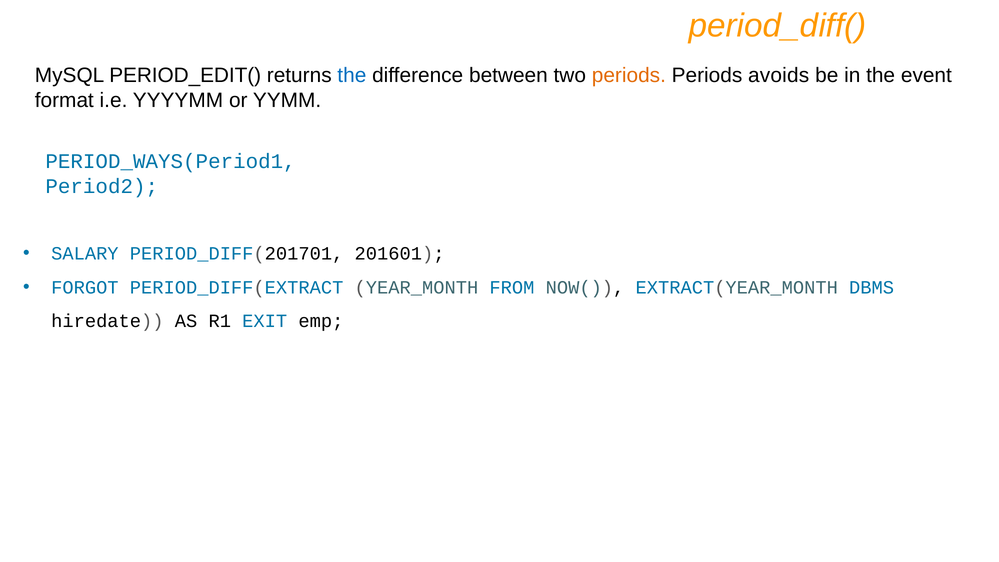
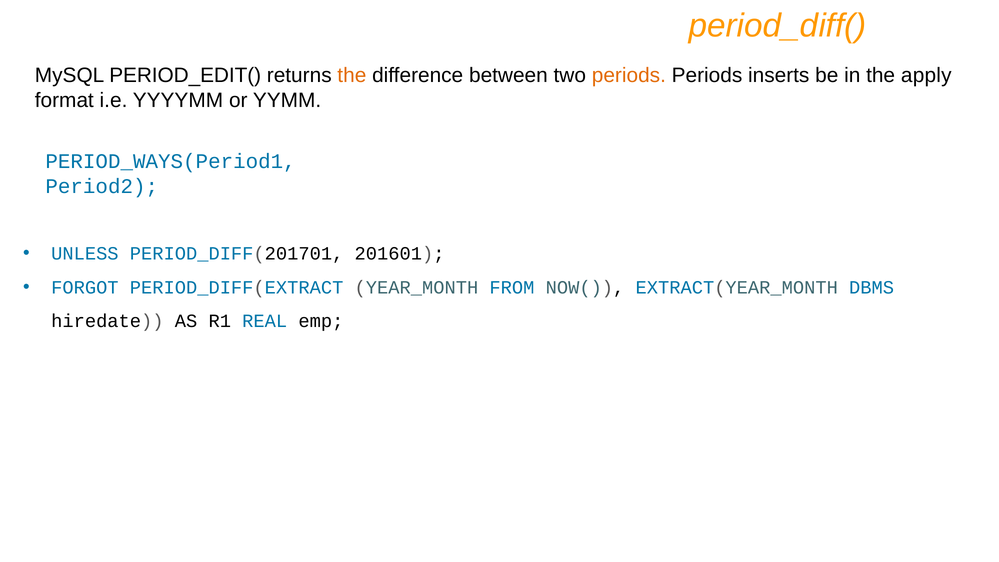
the colour: blue -> orange (352, 75)
avoids: avoids -> inserts (779, 75)
event: event -> apply (926, 75)
SALARY: SALARY -> UNLESS (85, 254)
EXIT: EXIT -> REAL (265, 321)
